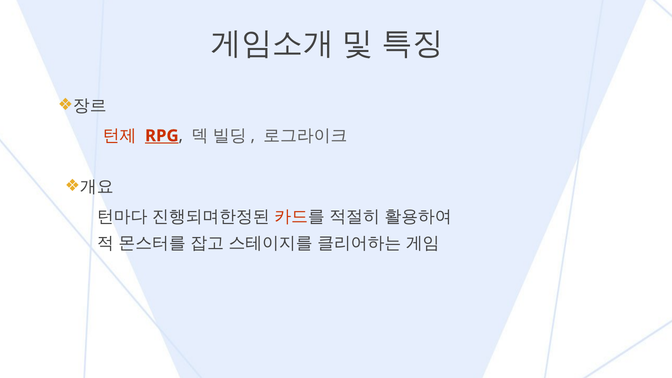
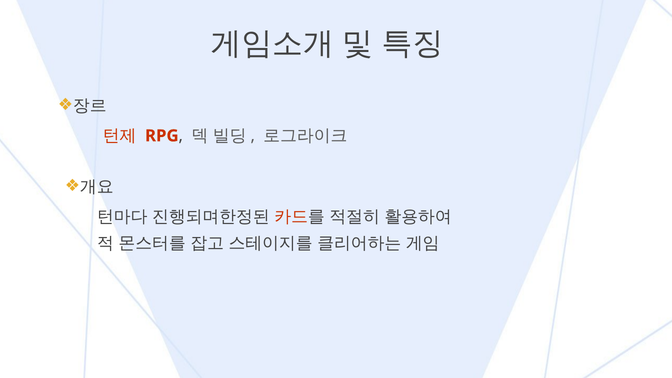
RPG underline: present -> none (162, 136)
